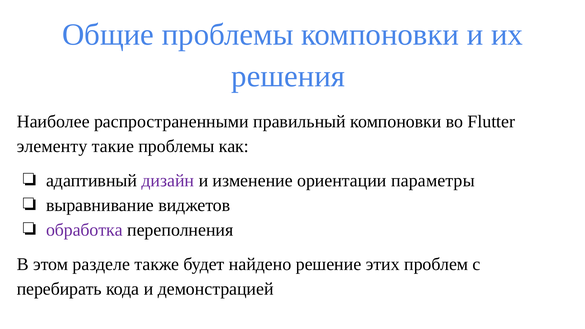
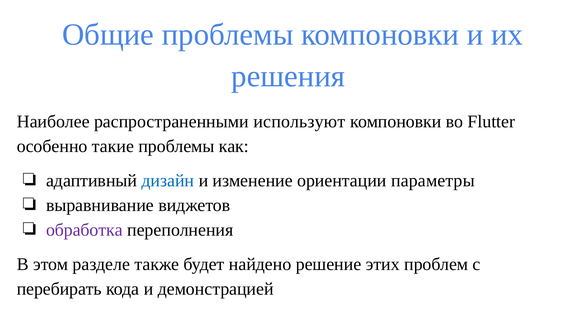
правильный: правильный -> используют (299, 122)
элементу: элементу -> особенно (52, 146)
дизайн colour: purple -> blue (168, 181)
